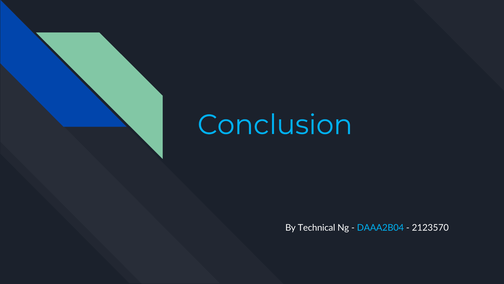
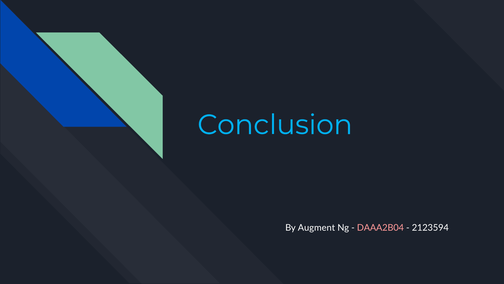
Technical: Technical -> Augment (316, 227)
DAAA2B04 colour: light blue -> pink (380, 227)
2123570: 2123570 -> 2123594 (430, 227)
